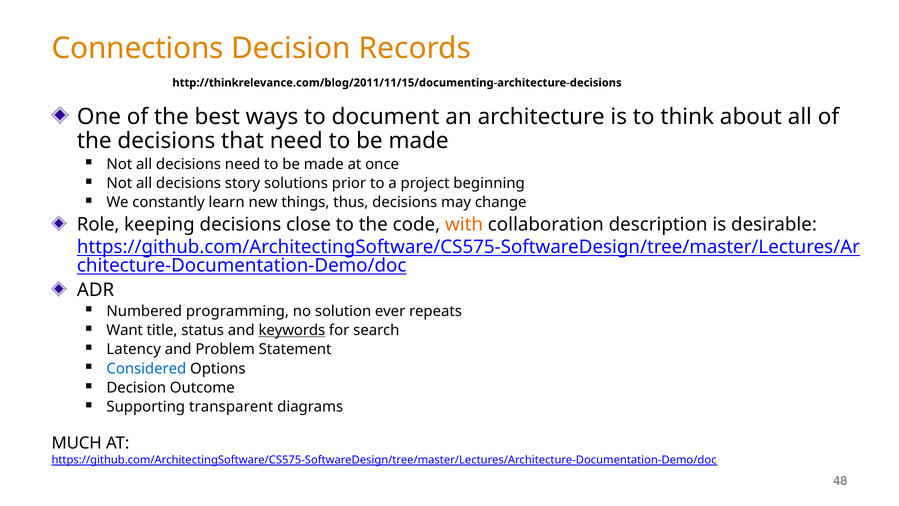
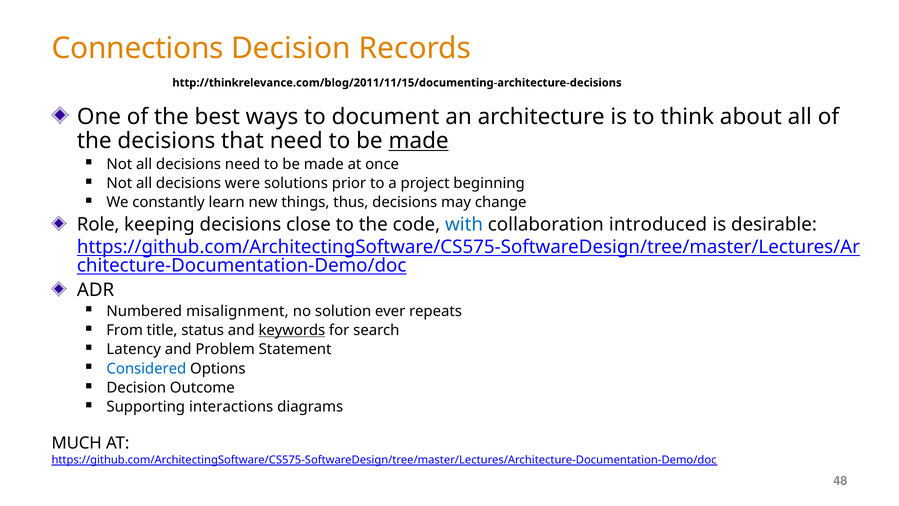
made underline: none -> present (419, 141)
story: story -> were (242, 183)
with colour: orange -> blue (464, 224)
description: description -> introduced (658, 224)
programming: programming -> misalignment (237, 311)
Want: Want -> From (125, 330)
transparent: transparent -> interactions (231, 407)
